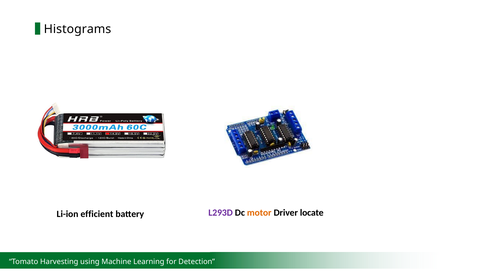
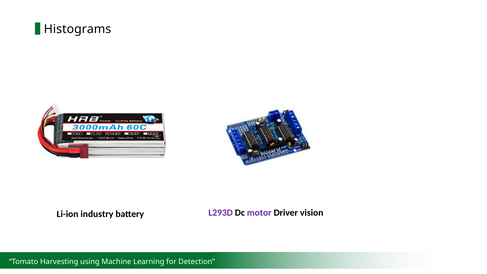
efficient: efficient -> industry (97, 214)
motor colour: orange -> purple (259, 213)
locate: locate -> vision (312, 213)
